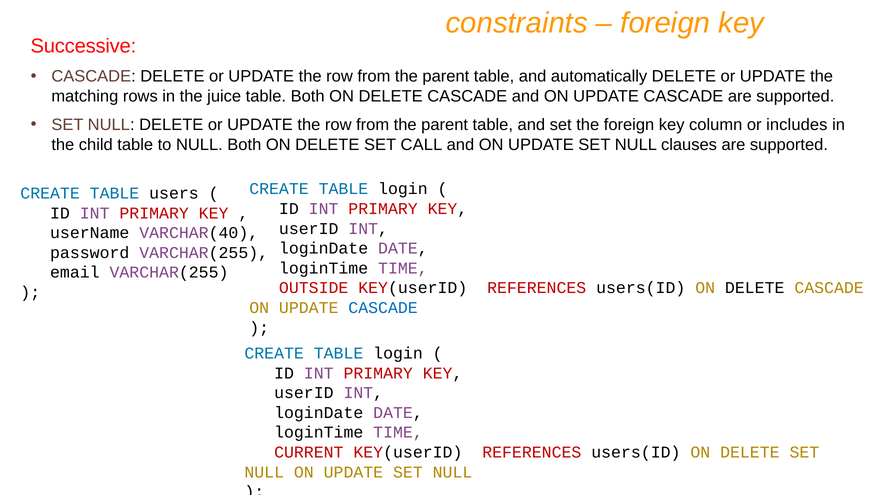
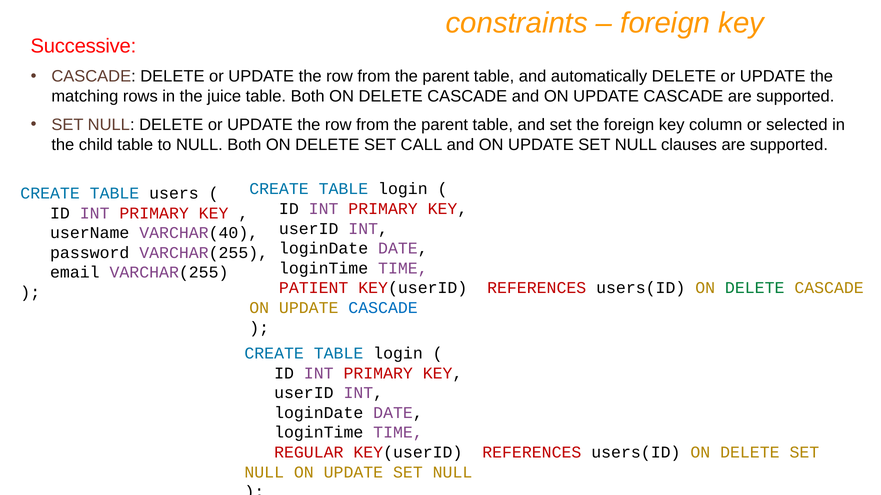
includes: includes -> selected (797, 125)
OUTSIDE: OUTSIDE -> PATIENT (314, 288)
DELETE colour: black -> green (755, 288)
CURRENT: CURRENT -> REGULAR (309, 453)
